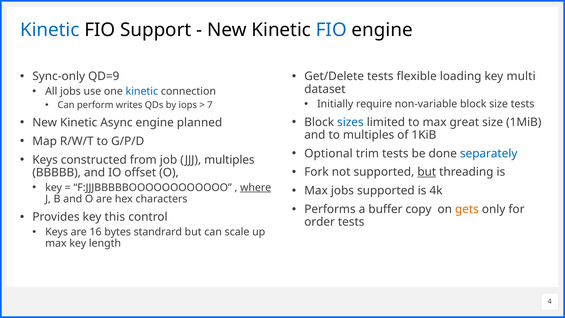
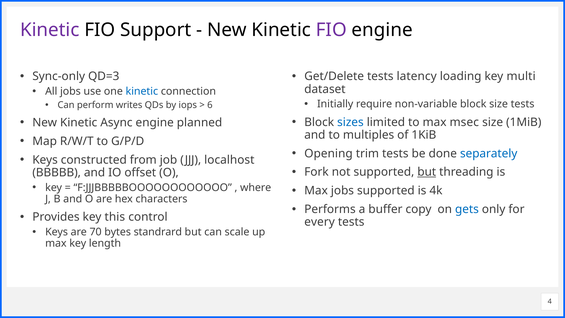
Kinetic colour: blue -> purple (50, 30)
FIO colour: blue -> purple (331, 30)
flexible: flexible -> latency (417, 76)
QD=9: QD=9 -> QD=3 (104, 76)
7: 7 -> 6 (210, 105)
great: great -> msec (464, 122)
Optional: Optional -> Opening (328, 153)
JJJ multiples: multiples -> localhost (229, 160)
where underline: present -> none (256, 187)
gets colour: orange -> blue (467, 209)
order: order -> every (320, 222)
16: 16 -> 70 (96, 232)
